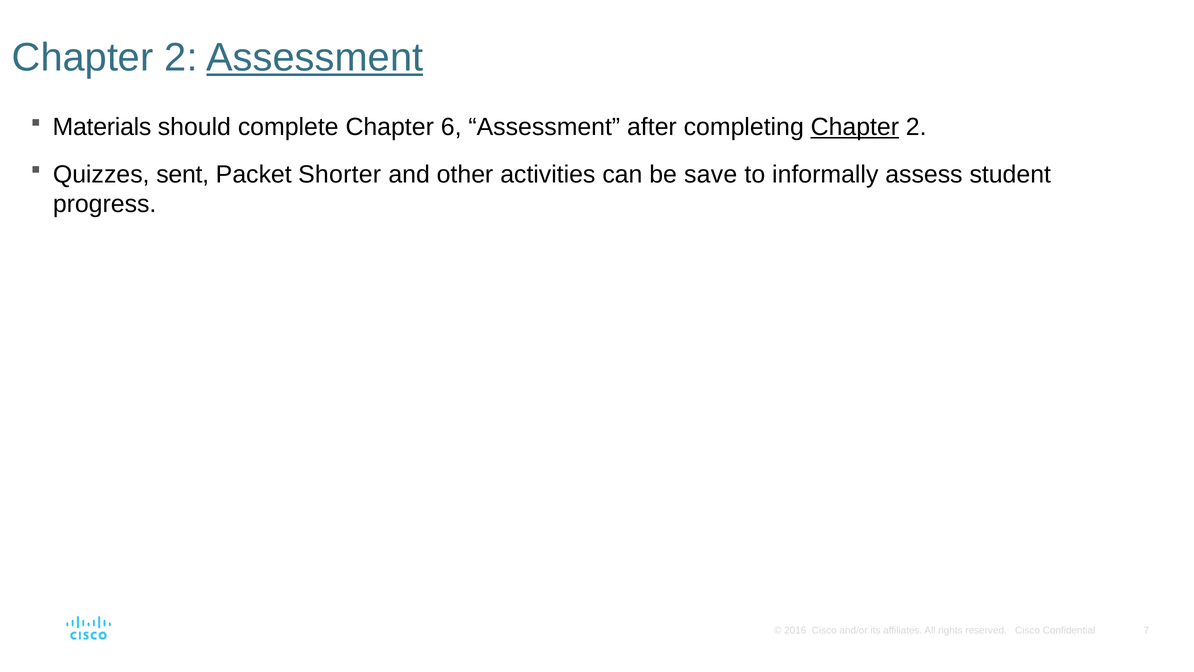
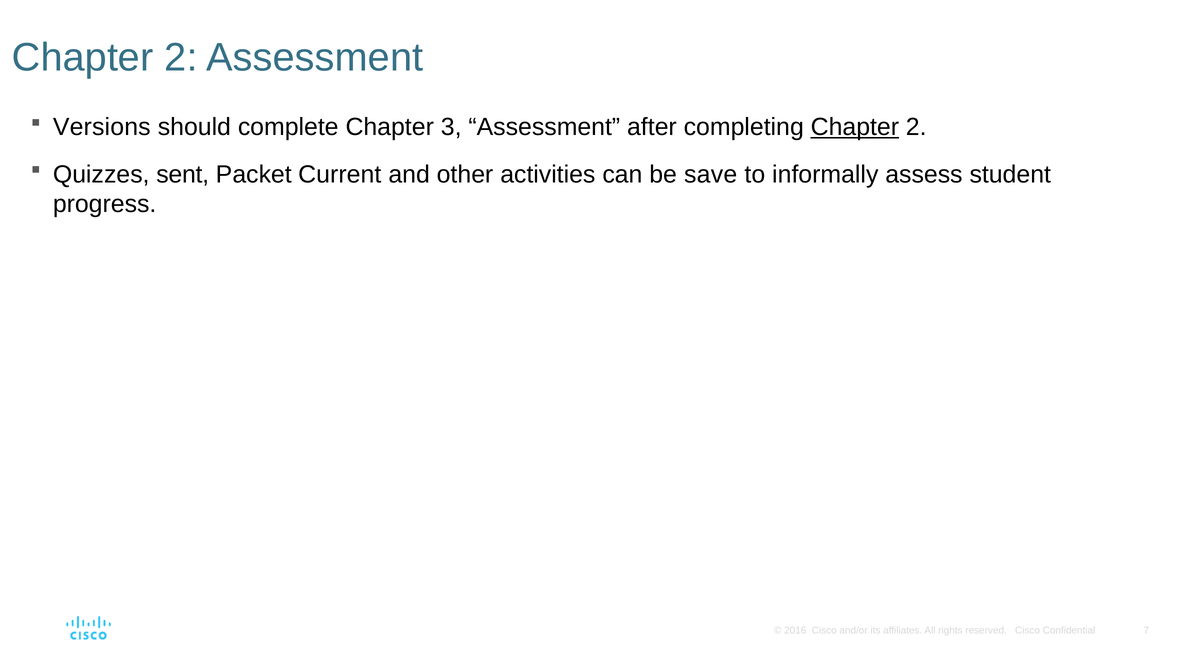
Assessment underline: present -> none (315, 58)
Materials: Materials -> Versions (102, 127)
6: 6 -> 3 (451, 127)
Shorter: Shorter -> Current (340, 174)
